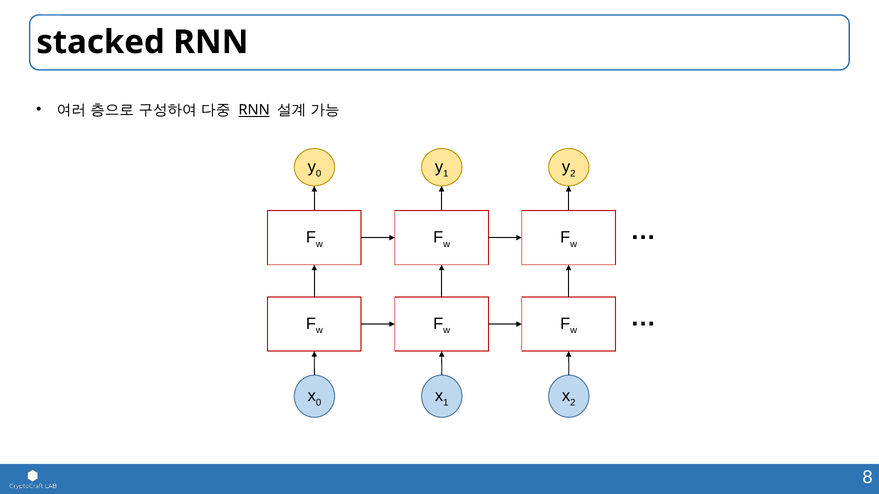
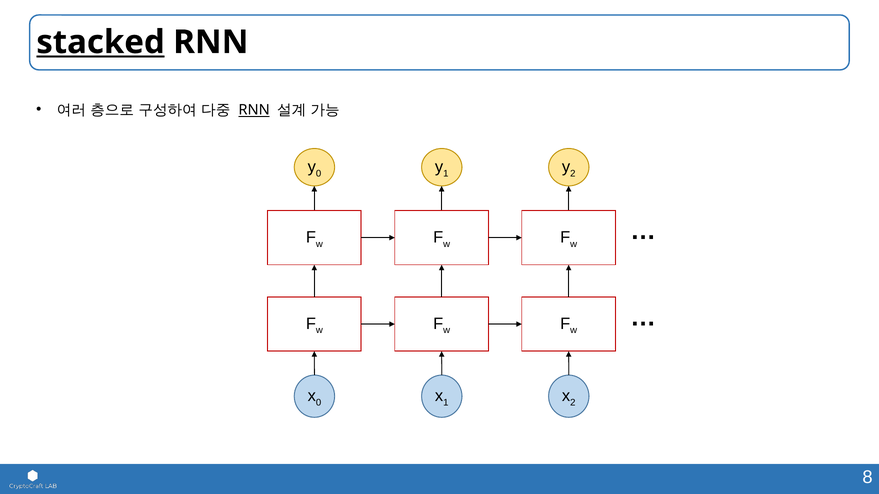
stacked underline: none -> present (101, 42)
